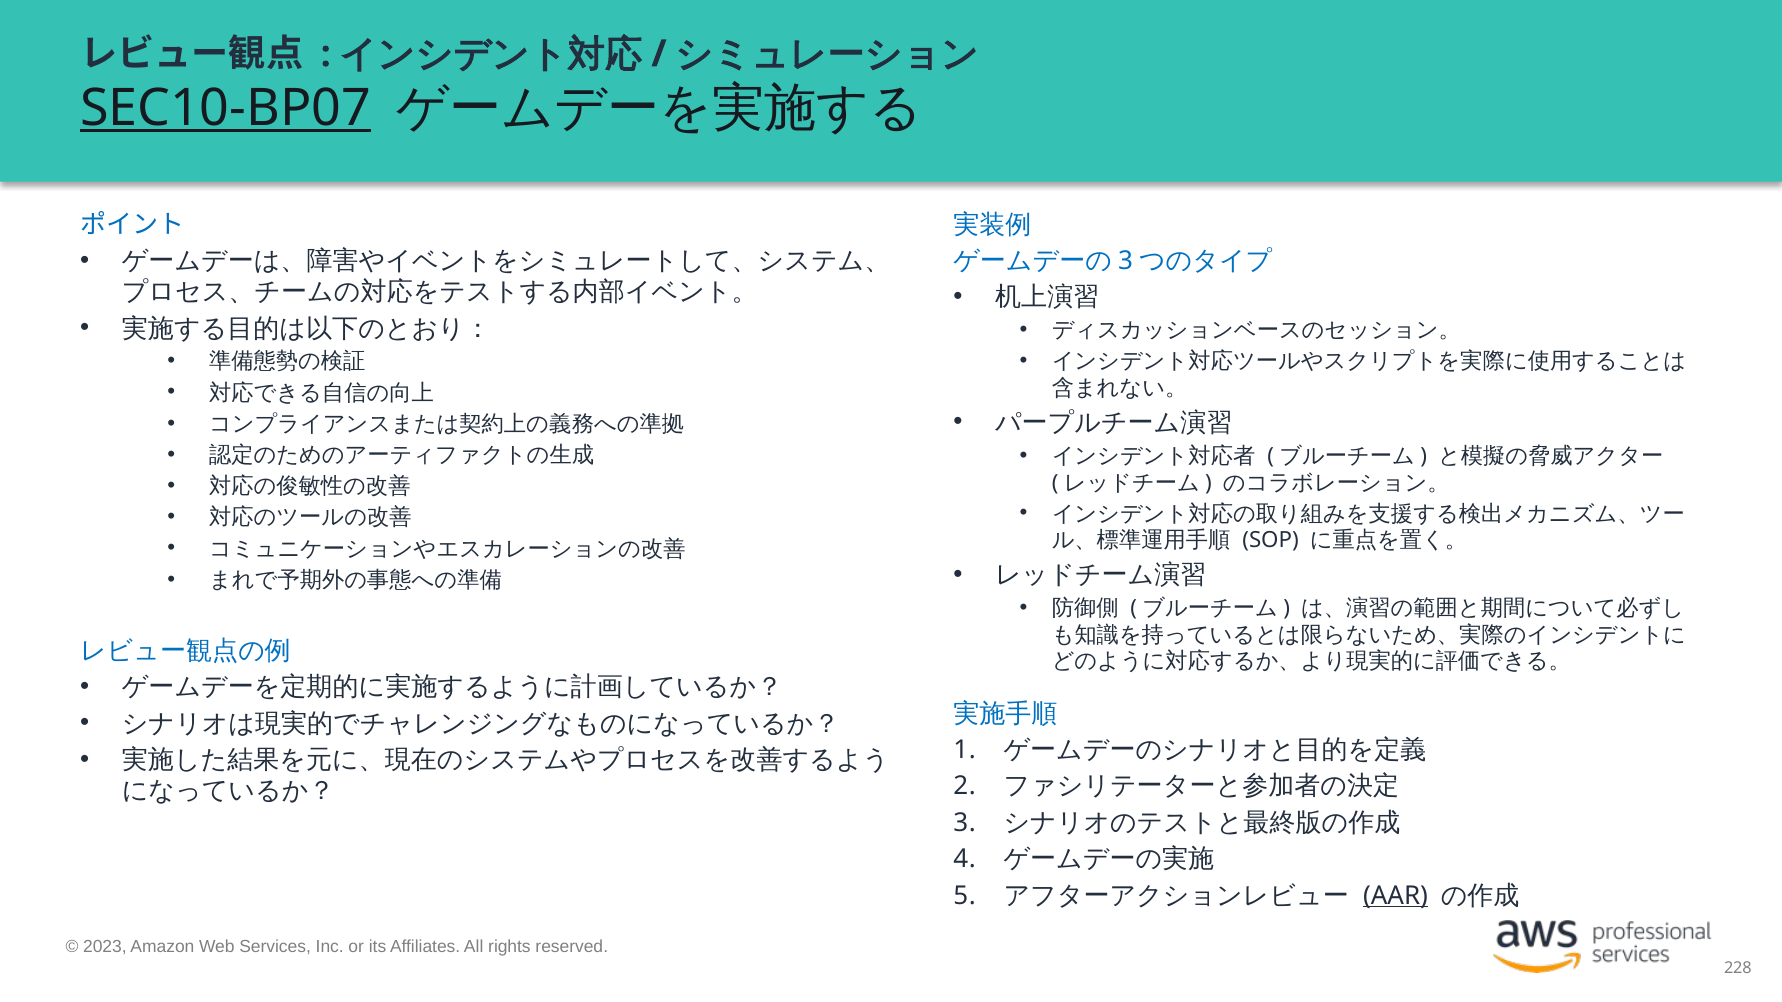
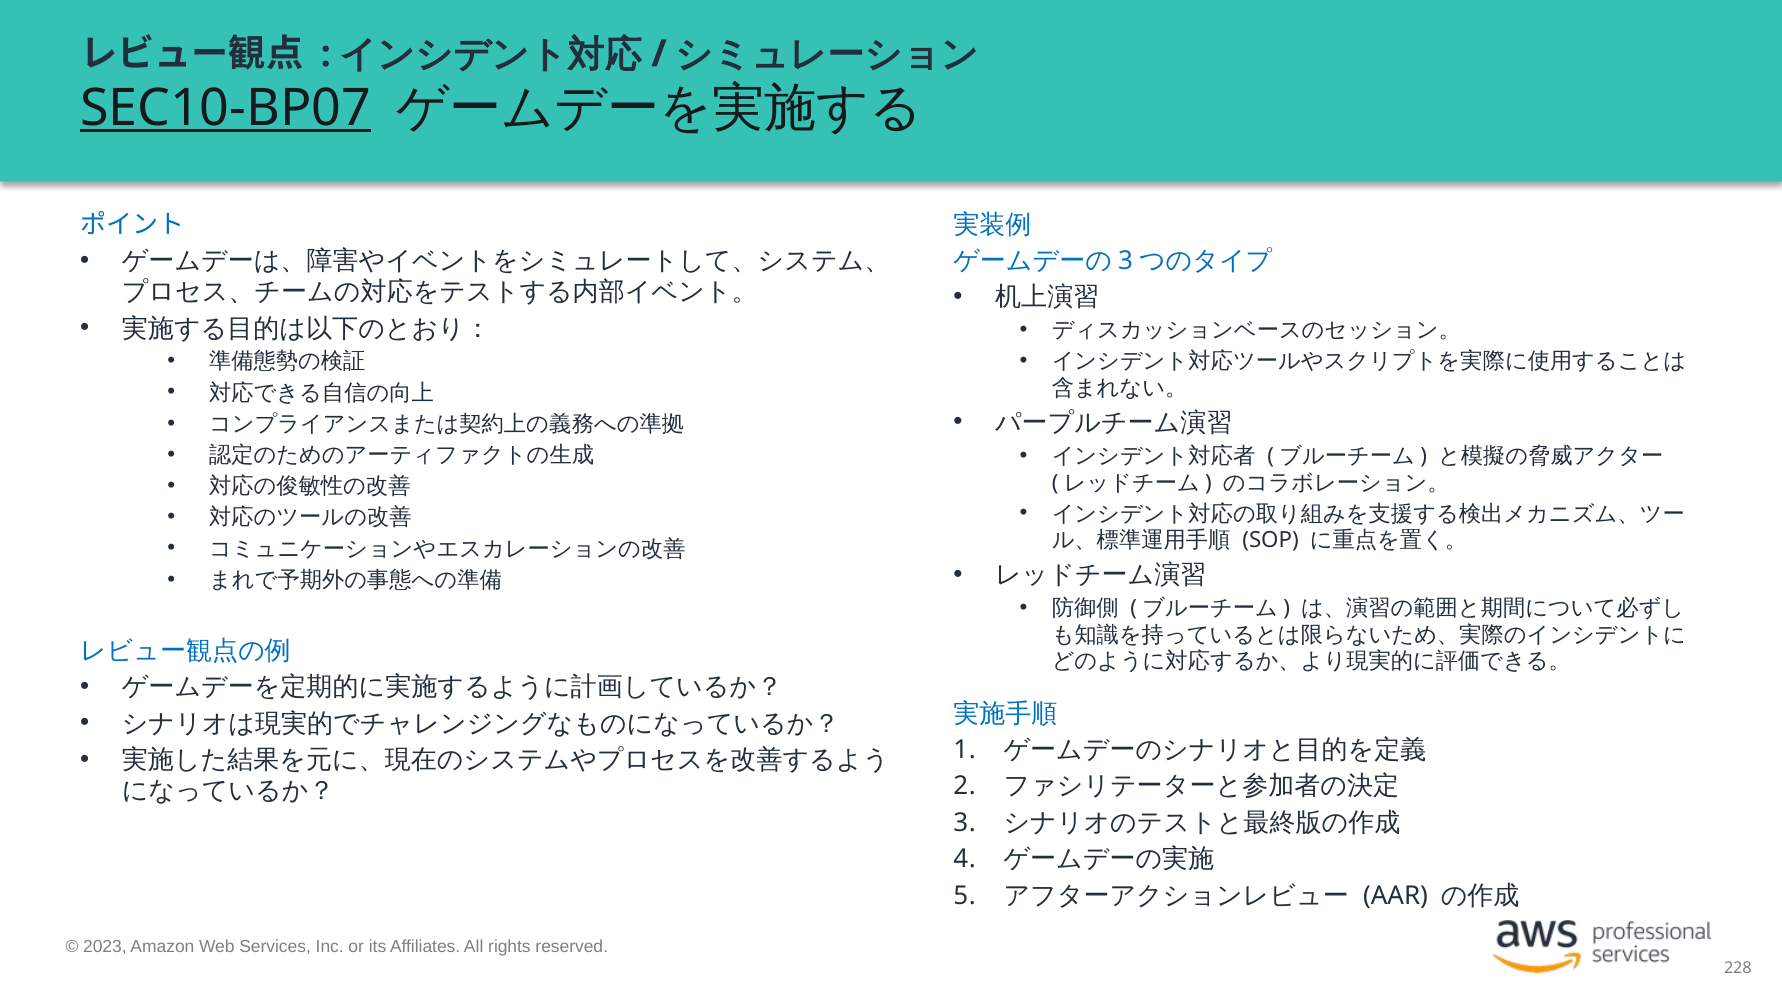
AAR underline: present -> none (1396, 896)
